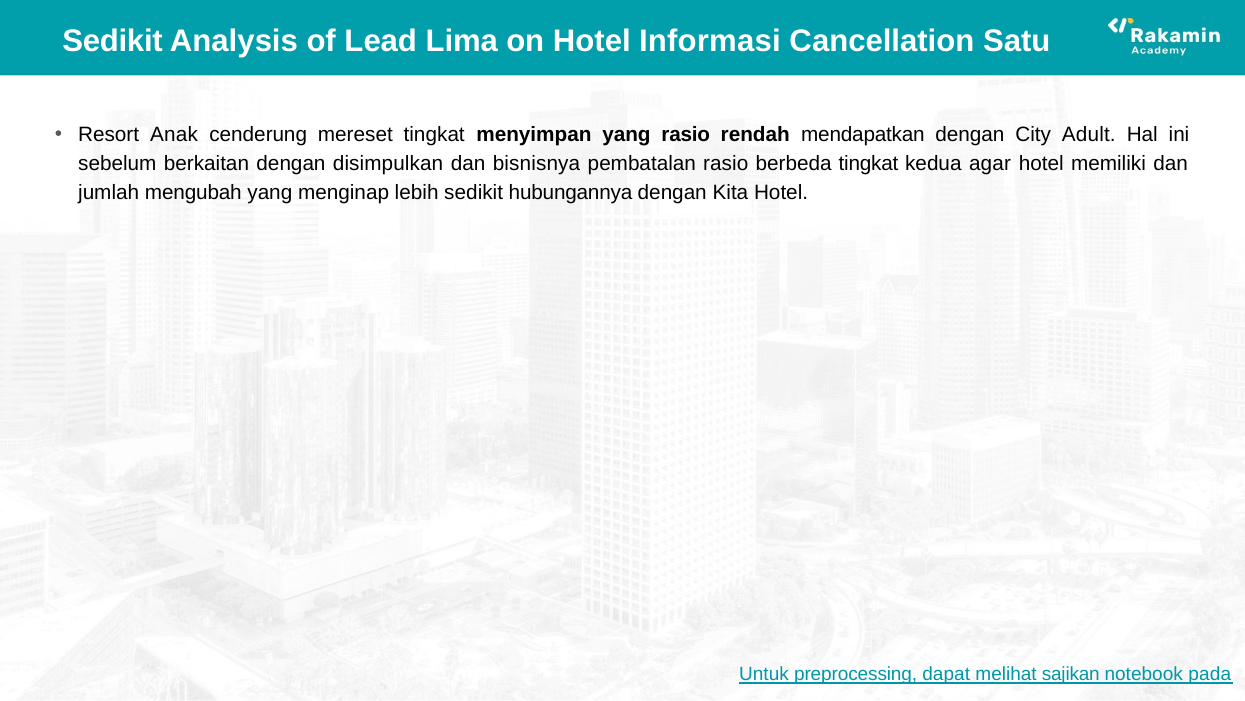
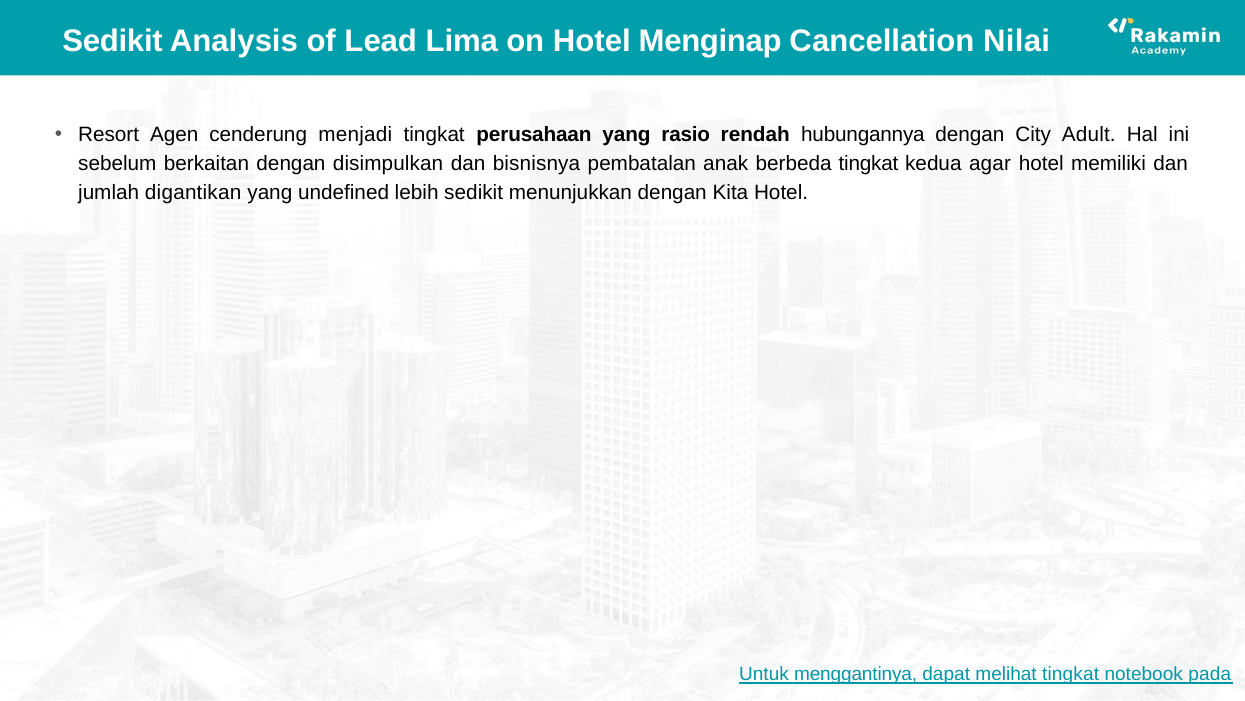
Informasi: Informasi -> Menginap (710, 41)
Satu: Satu -> Nilai (1017, 41)
Anak: Anak -> Agen (174, 135)
mereset: mereset -> menjadi (355, 135)
menyimpan: menyimpan -> perusahaan (534, 135)
mendapatkan: mendapatkan -> hubungannya (863, 135)
pembatalan rasio: rasio -> anak (726, 164)
mengubah: mengubah -> digantikan (193, 192)
menginap: menginap -> undefined (344, 192)
hubungannya: hubungannya -> menunjukkan (570, 192)
preprocessing: preprocessing -> menggantinya (856, 674)
melihat sajikan: sajikan -> tingkat (1071, 674)
